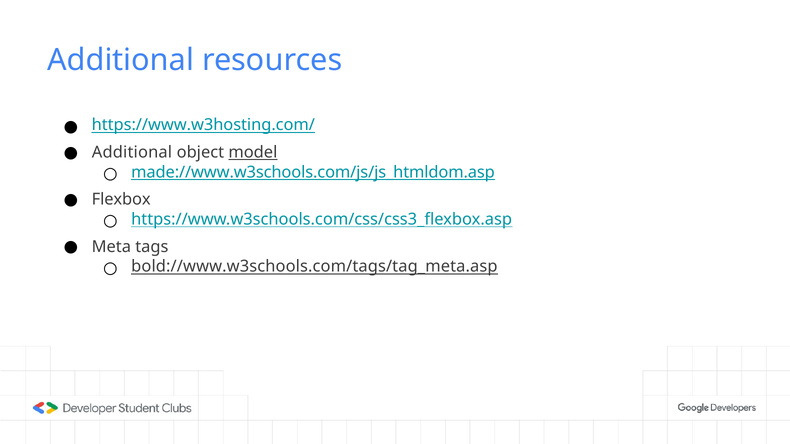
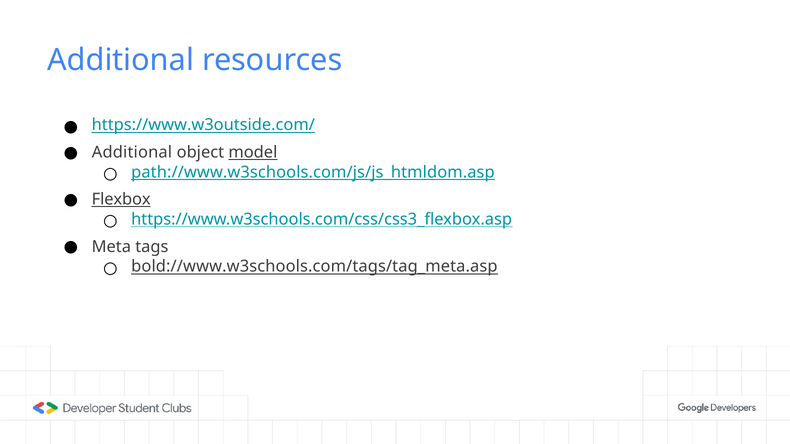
https://www.w3hosting.com/: https://www.w3hosting.com/ -> https://www.w3outside.com/ (203, 125)
made://www.w3schools.com/js/js_htmldom.asp: made://www.w3schools.com/js/js_htmldom.asp -> path://www.w3schools.com/js/js_htmldom.asp (313, 172)
Flexbox underline: none -> present (121, 200)
